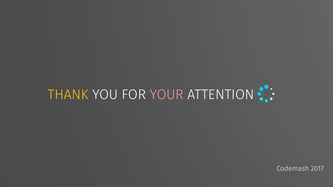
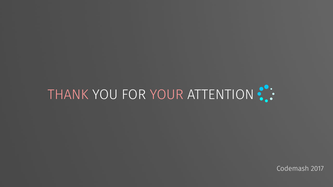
THANK colour: yellow -> pink (68, 95)
